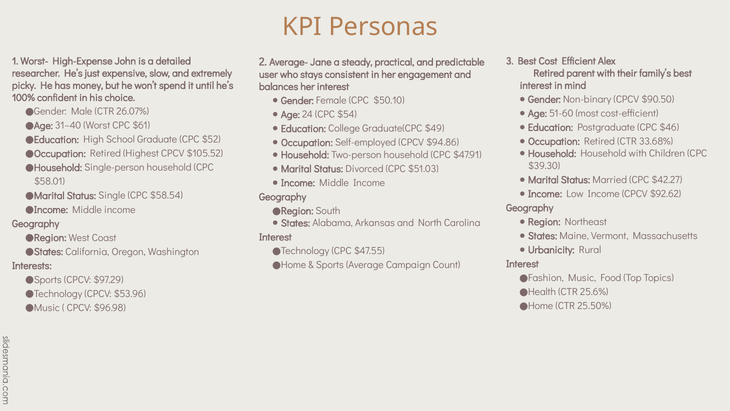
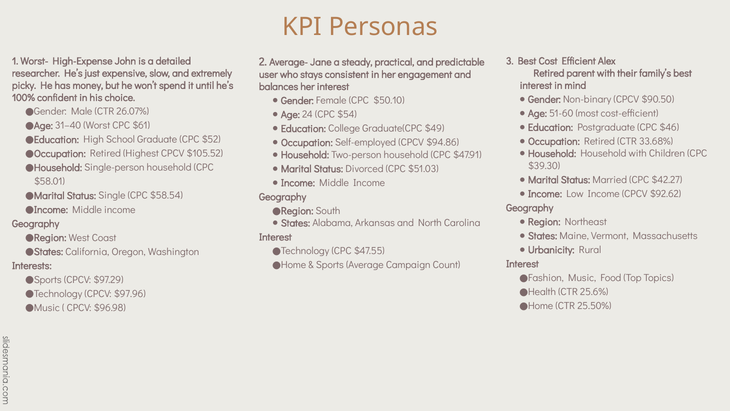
$53.96: $53.96 -> $97.96 (130, 293)
